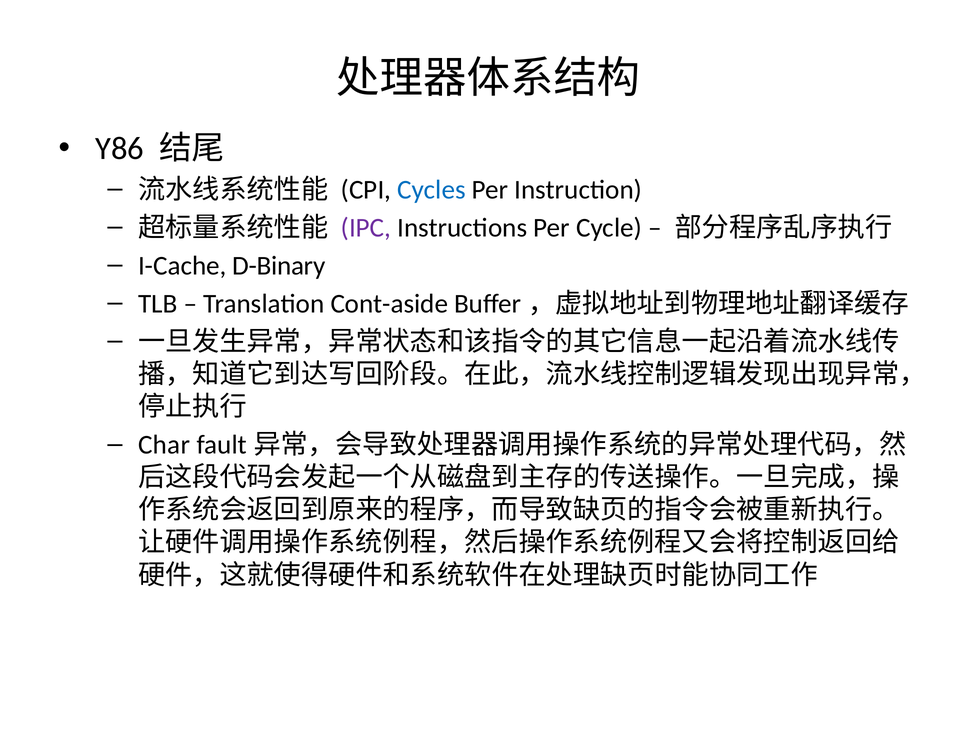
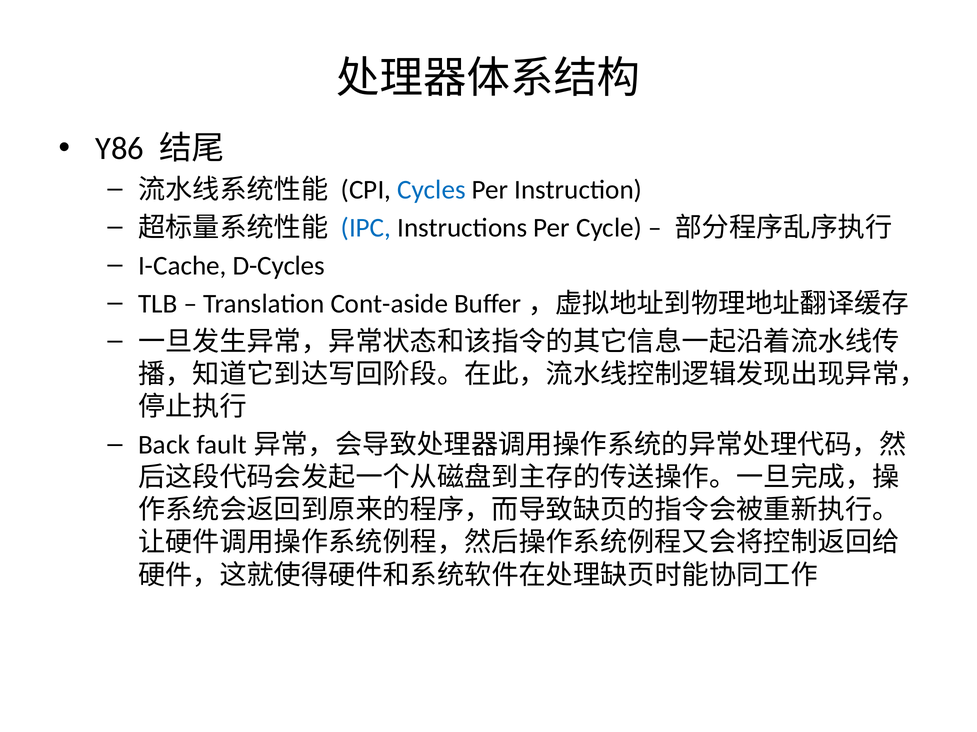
IPC colour: purple -> blue (366, 228)
D-Binary: D-Binary -> D-Cycles (279, 266)
Char: Char -> Back (164, 445)
